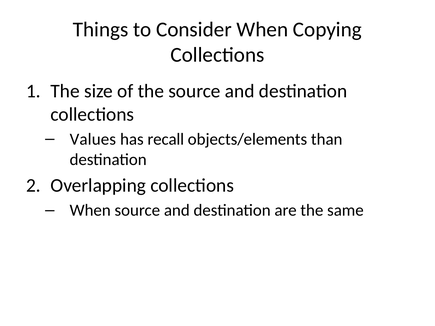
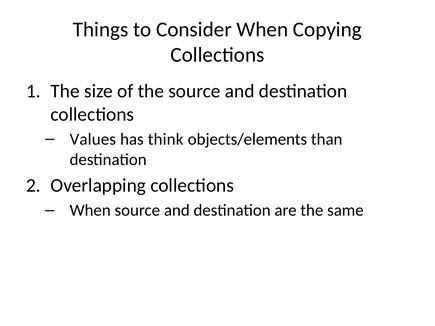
recall: recall -> think (166, 139)
